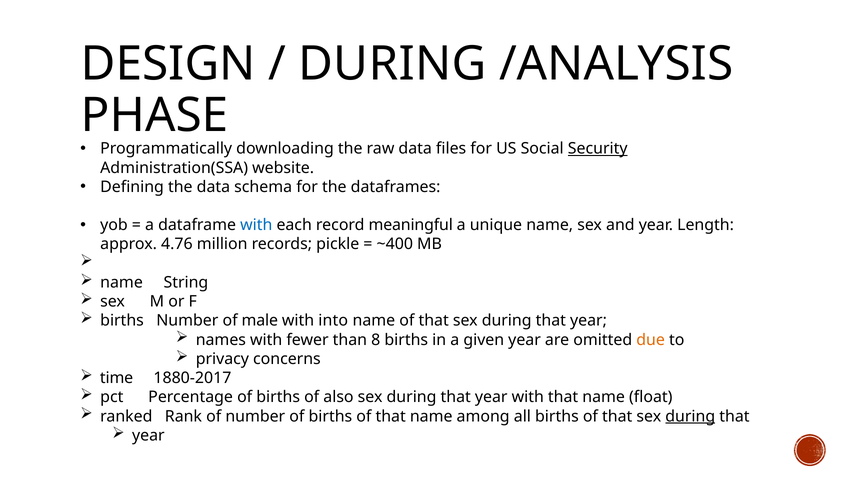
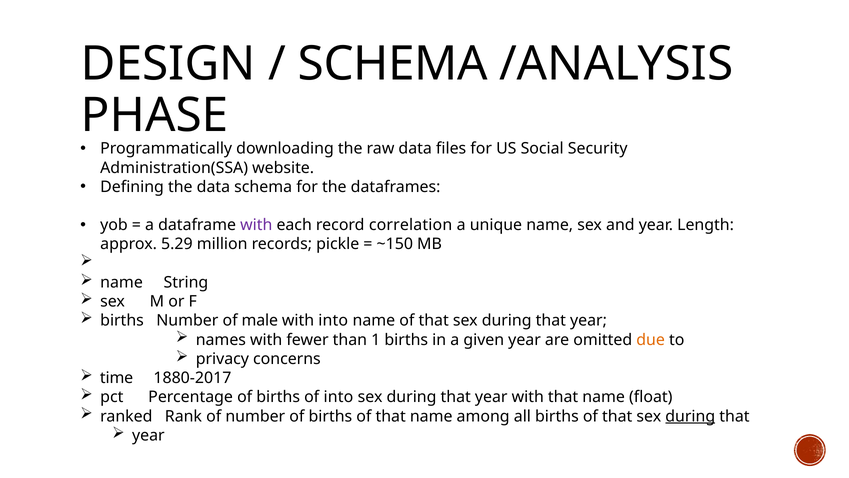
DURING: DURING -> SCHEMA (393, 64)
Security underline: present -> none (598, 148)
with colour: blue -> purple (256, 225)
meaningful: meaningful -> correlation (411, 225)
4.76: 4.76 -> 5.29 (177, 244)
~400: ~400 -> ~150 (395, 244)
8: 8 -> 1 (376, 340)
of also: also -> into (338, 397)
